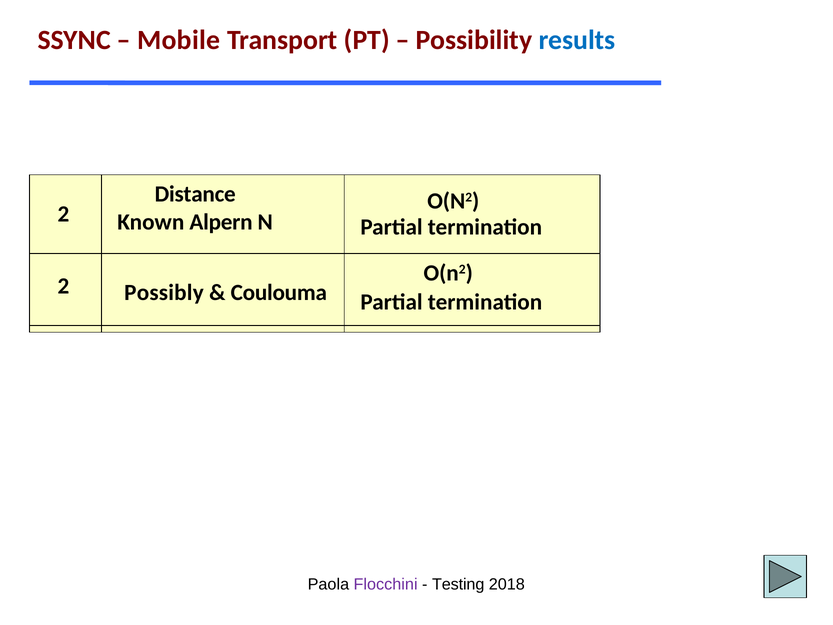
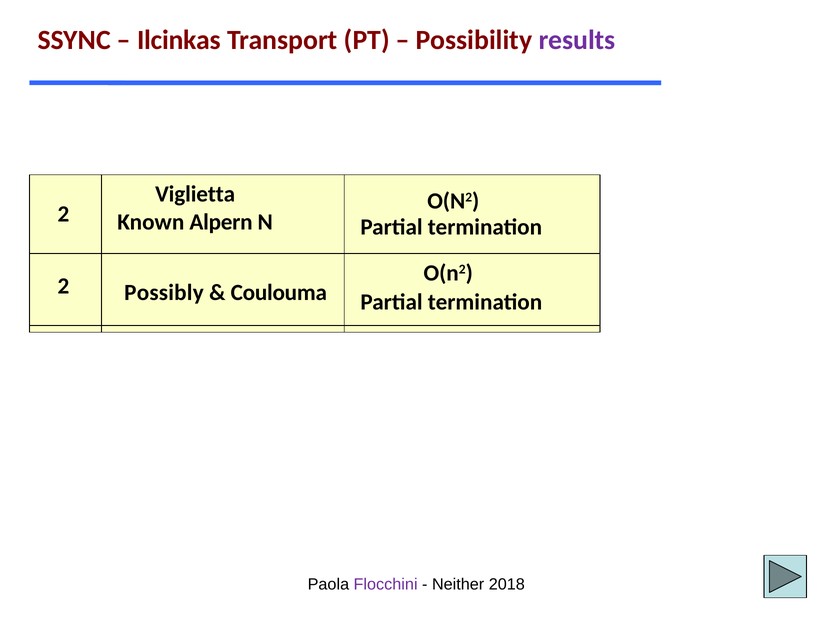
Mobile: Mobile -> Ilcinkas (179, 40)
results colour: blue -> purple (577, 40)
Distance: Distance -> Viglietta (195, 194)
Testing: Testing -> Neither (458, 584)
